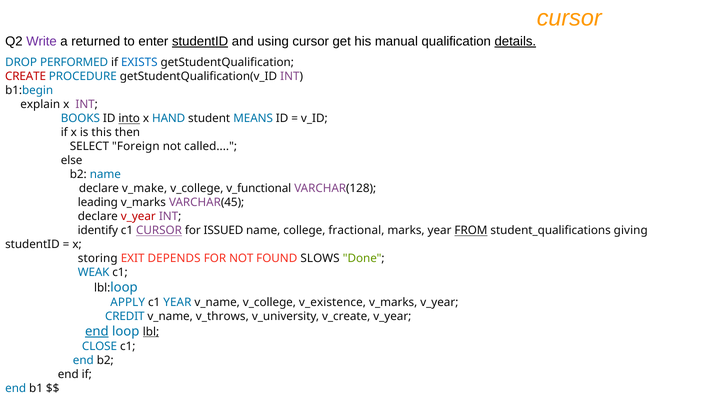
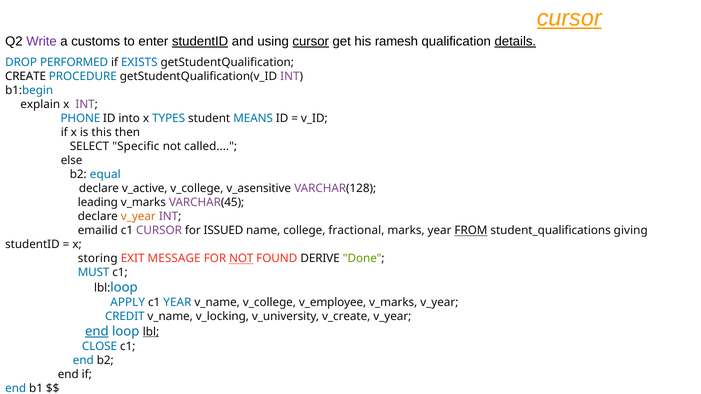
cursor underline: none -> present (569, 18)
returned: returned -> customs (96, 41)
cursor underline: none -> present (311, 41)
manual: manual -> ramesh (396, 41)
CREATE colour: red -> black (26, 77)
BOOKS: BOOKS -> PHONE (80, 119)
into underline: present -> none (129, 119)
HAND: HAND -> TYPES (169, 119)
Foreign: Foreign -> Specific (136, 147)
b2 name: name -> equal (105, 175)
v_make: v_make -> v_active (145, 189)
v_functional: v_functional -> v_asensitive (259, 189)
v_year colour: red -> orange (138, 217)
identify: identify -> emailid (98, 231)
CURSOR underline: present -> none (159, 231)
DEPENDS: DEPENDS -> MESSAGE (174, 259)
NOT underline: none -> present (241, 259)
SLOWS: SLOWS -> DERIVE (320, 259)
WEAK: WEAK -> MUST (94, 273)
v_existence: v_existence -> v_employee (333, 303)
v_throws: v_throws -> v_locking (222, 317)
